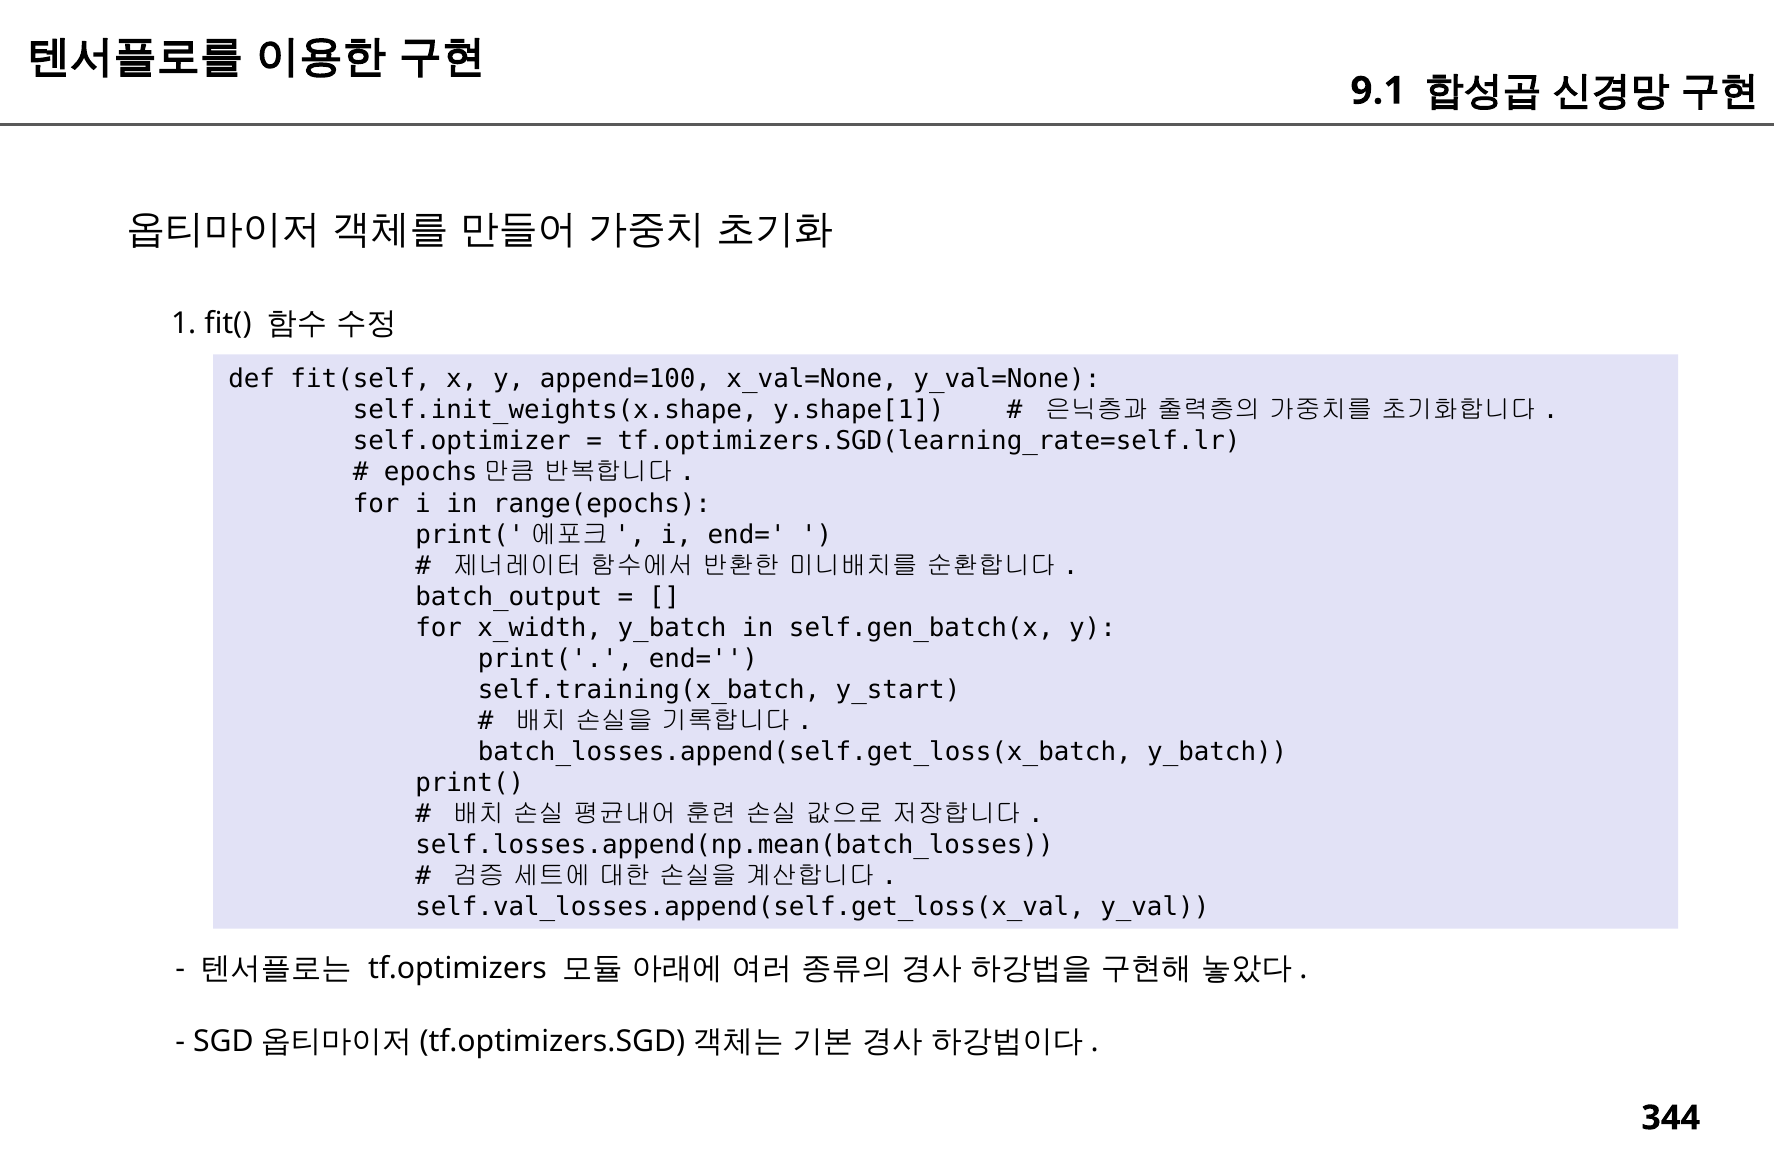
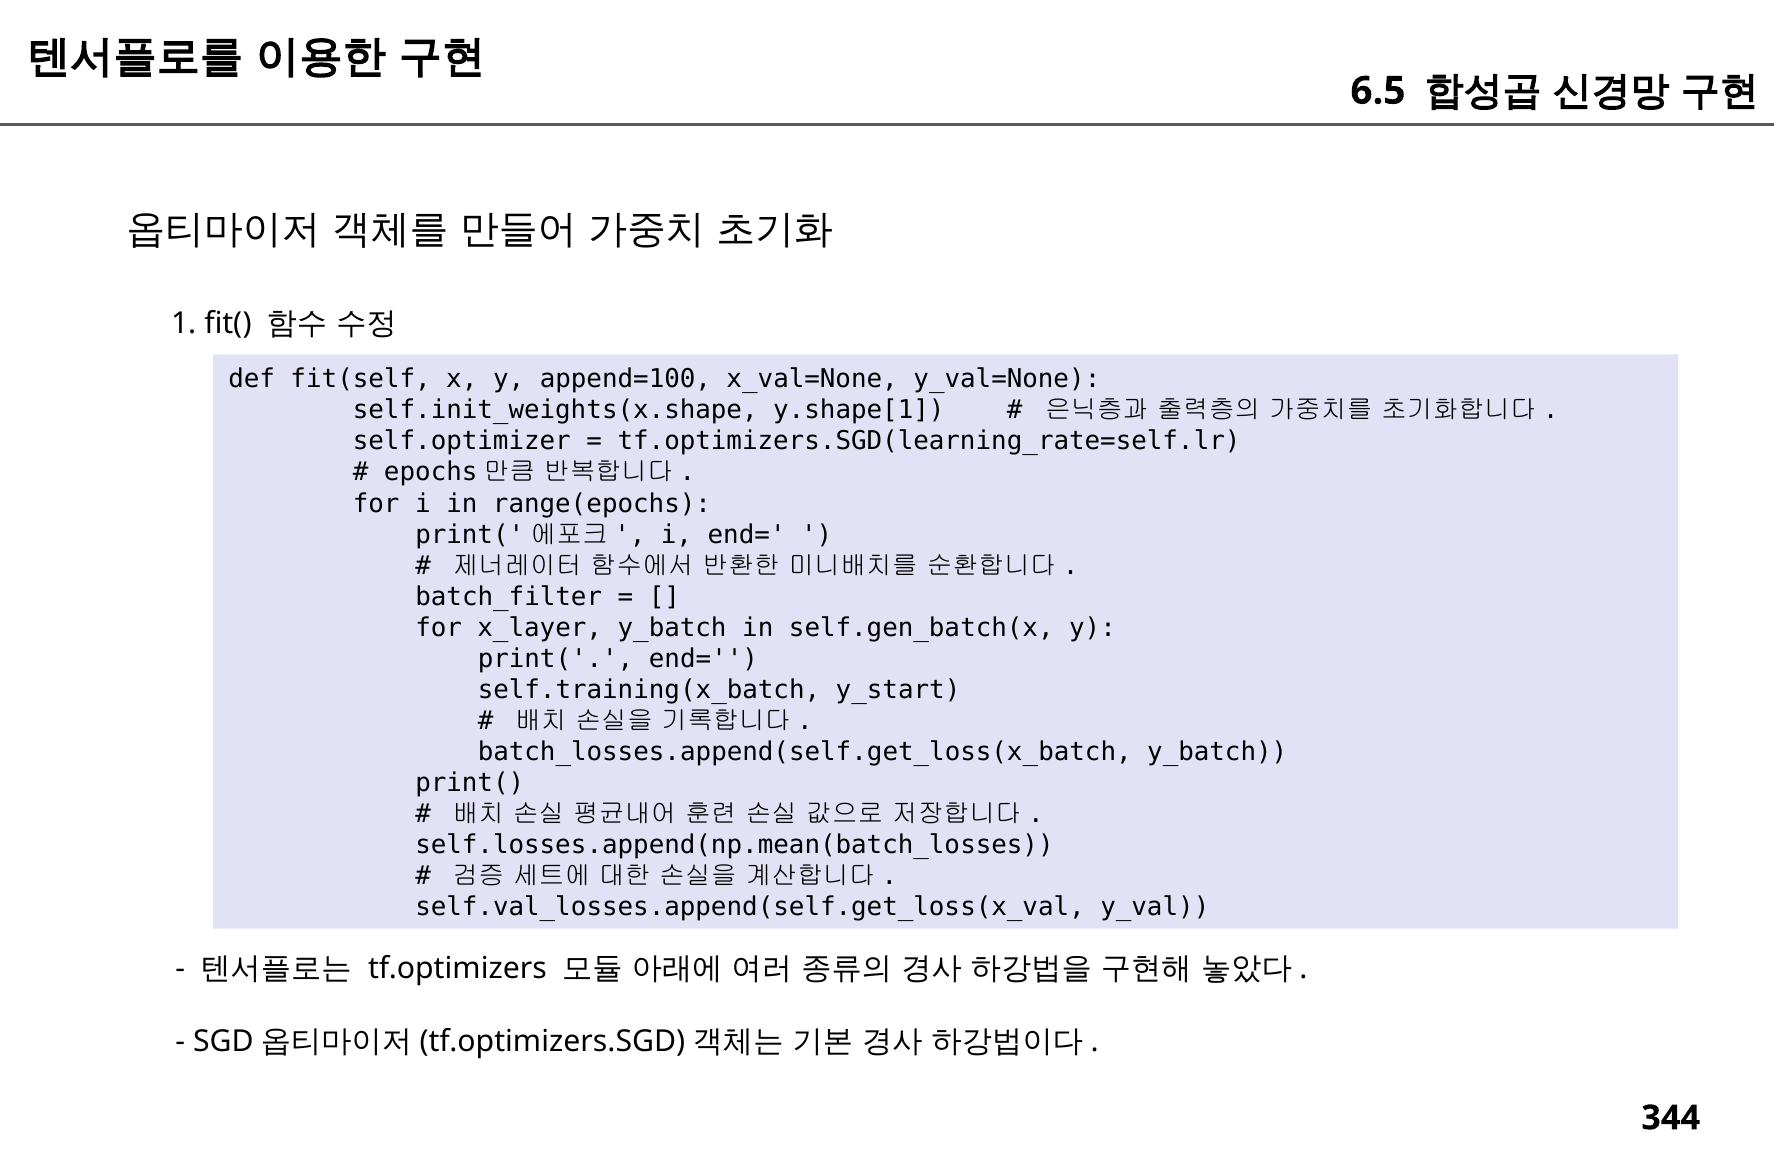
9.1: 9.1 -> 6.5 (1378, 91)
batch_output: batch_output -> batch_filter (509, 597)
x_width: x_width -> x_layer (540, 628)
